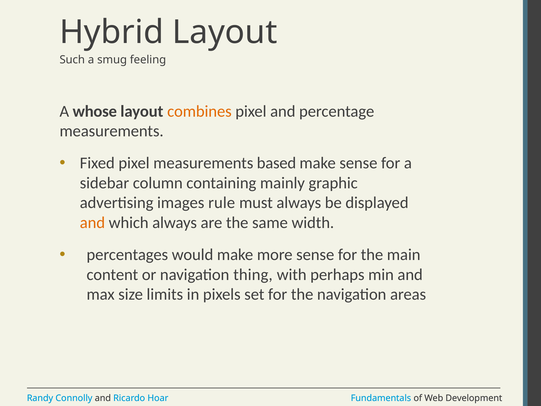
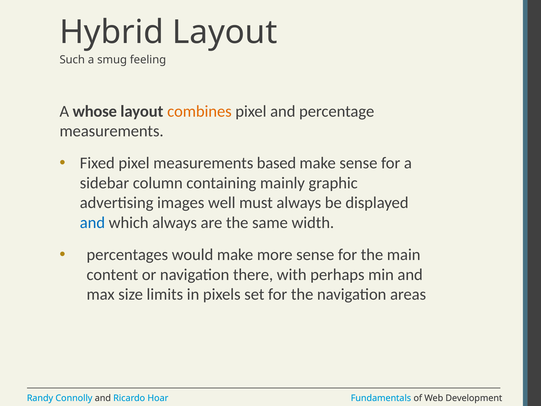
rule: rule -> well (222, 203)
and colour: orange -> blue (92, 223)
thing: thing -> there (253, 274)
